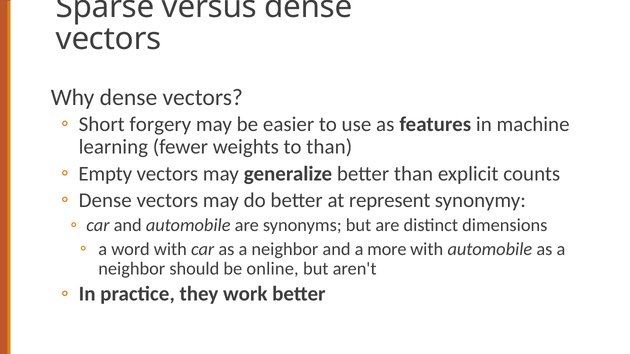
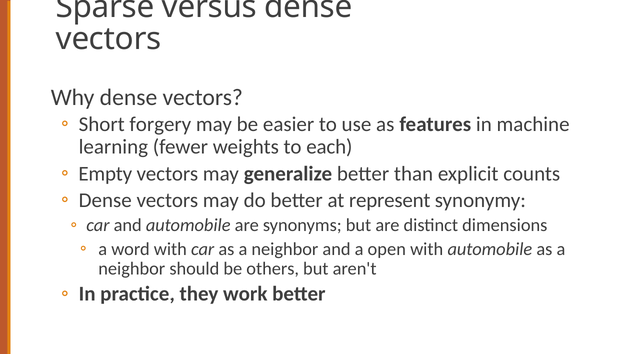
to than: than -> each (329, 147)
more: more -> open (387, 249)
online: online -> others (273, 269)
